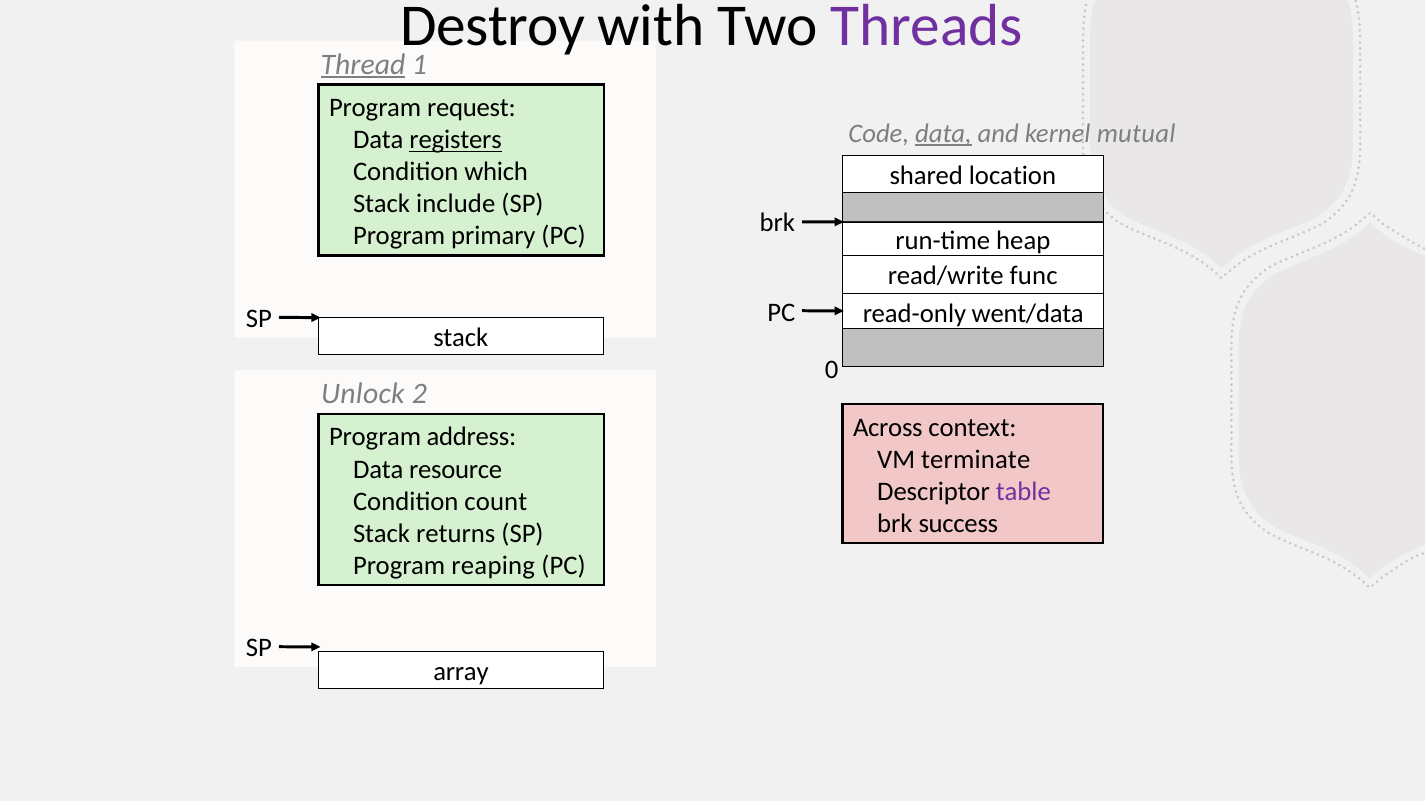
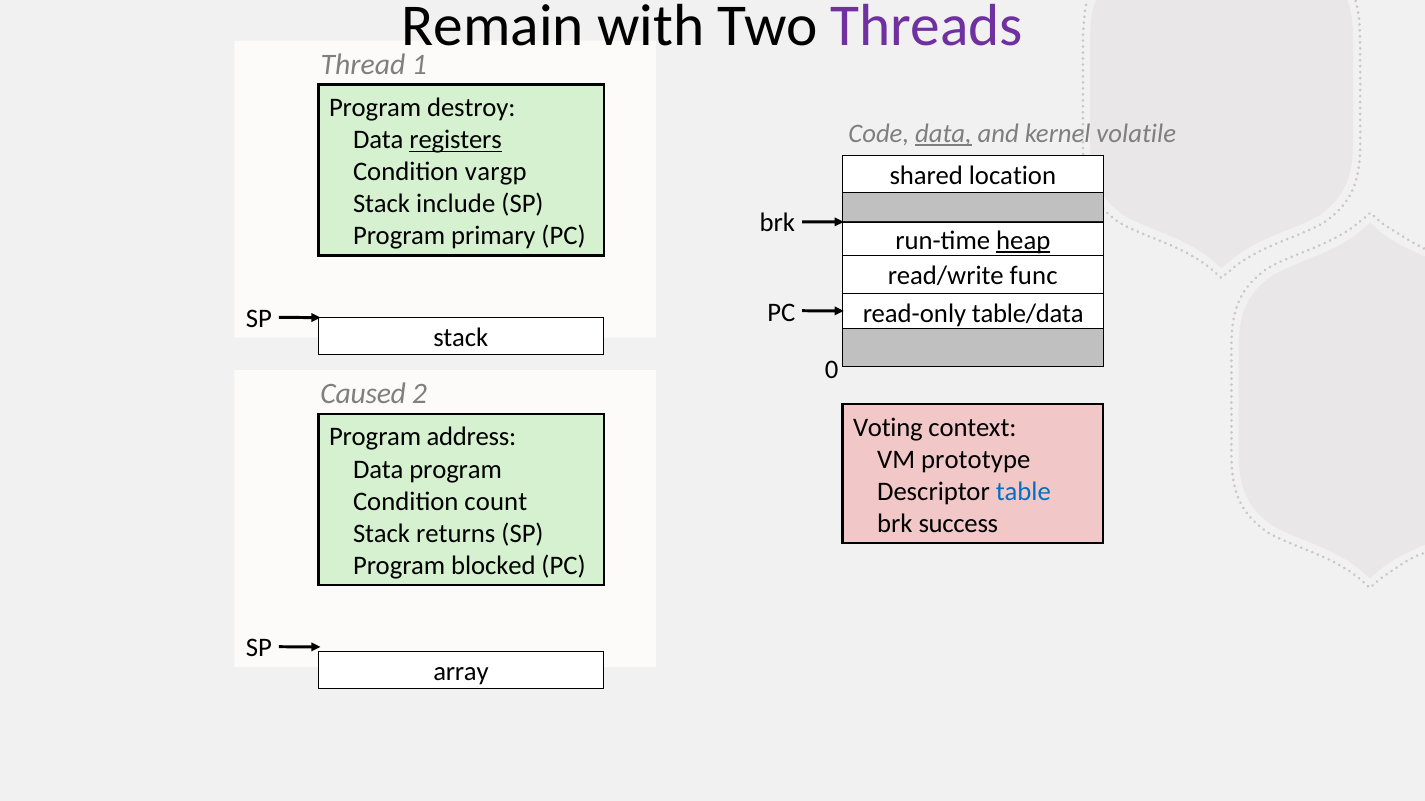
Destroy: Destroy -> Remain (493, 26)
Thread underline: present -> none (363, 64)
request: request -> destroy (471, 108)
mutual: mutual -> volatile (1136, 134)
which: which -> vargp (496, 172)
heap underline: none -> present (1023, 241)
went/data: went/data -> table/data (1028, 314)
Unlock: Unlock -> Caused (363, 394)
Across: Across -> Voting (888, 428)
terminate: terminate -> prototype (976, 460)
Data resource: resource -> program (456, 470)
table colour: purple -> blue (1023, 492)
reaping: reaping -> blocked (493, 566)
